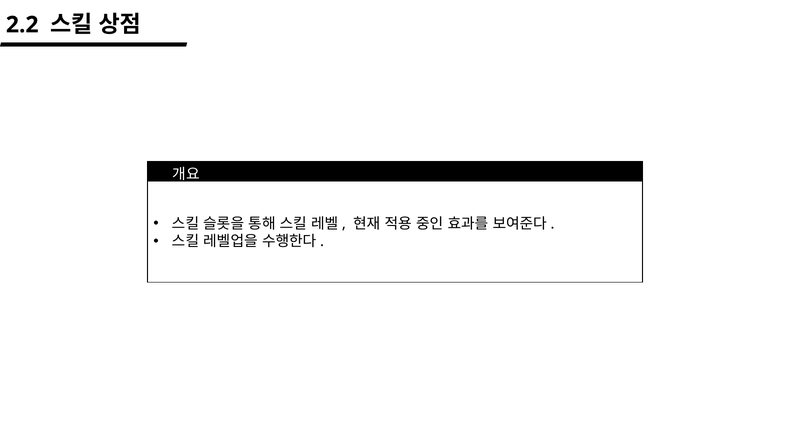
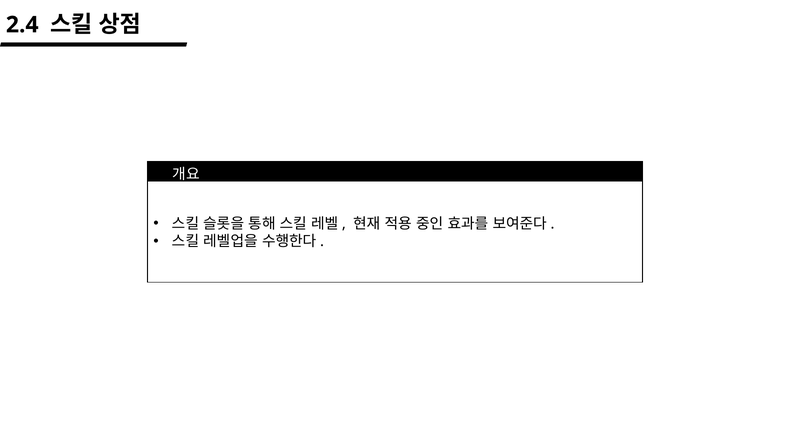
2.2: 2.2 -> 2.4 (22, 25)
